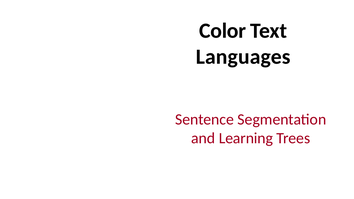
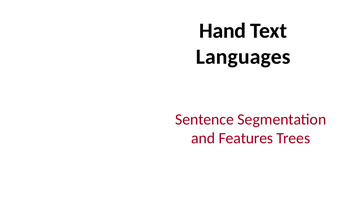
Color: Color -> Hand (223, 31)
Learning: Learning -> Features (246, 138)
